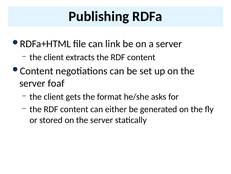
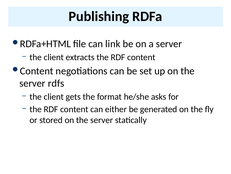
foaf: foaf -> rdfs (56, 83)
